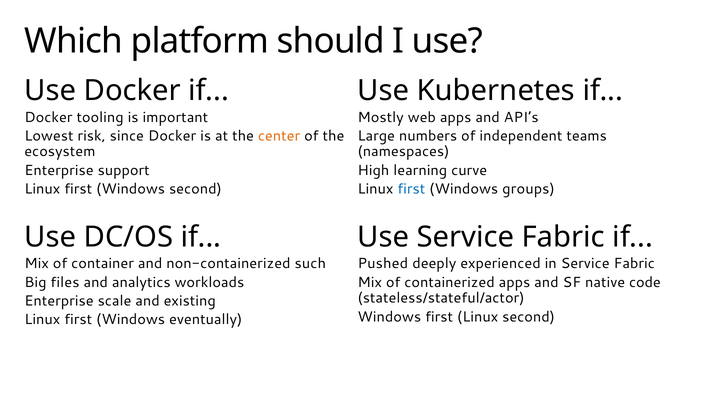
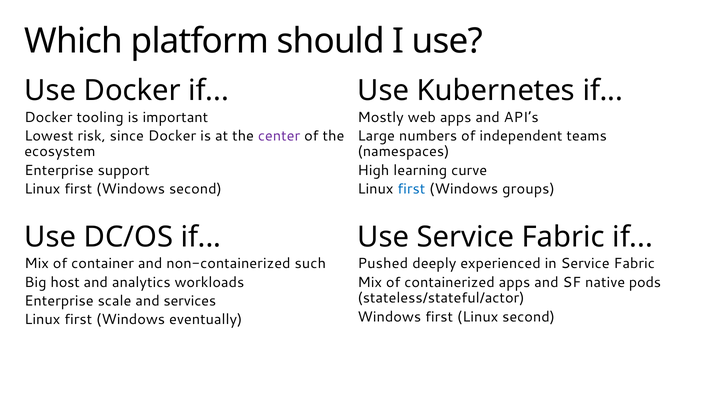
center colour: orange -> purple (279, 136)
files: files -> host (65, 282)
code: code -> pods (645, 282)
existing: existing -> services (190, 301)
